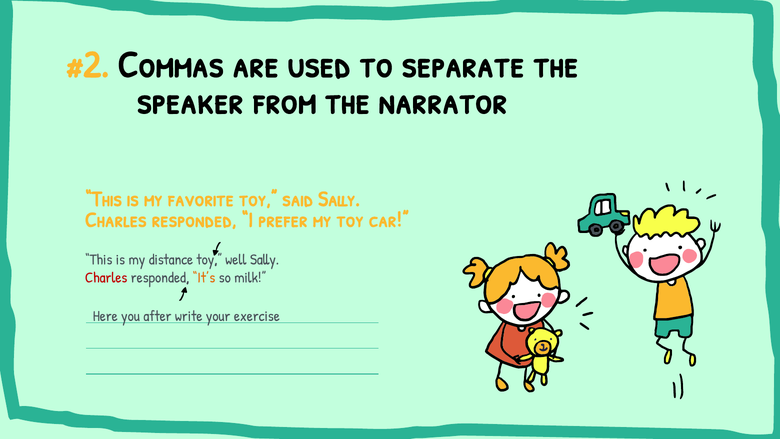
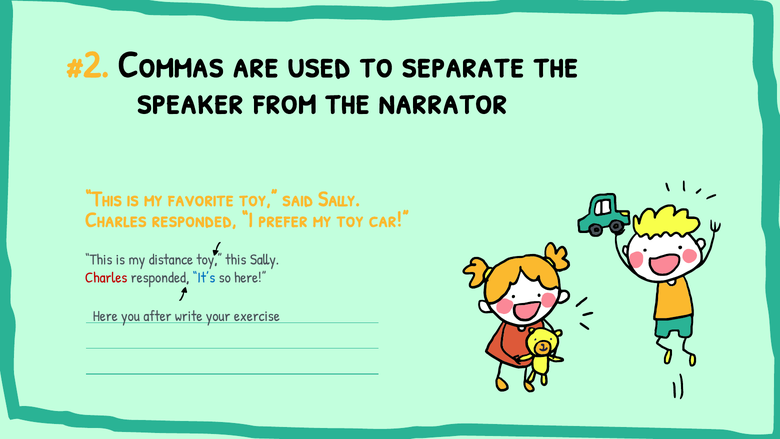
toy well: well -> this (236, 260)
It’s colour: orange -> blue (204, 278)
so milk: milk -> here (250, 278)
